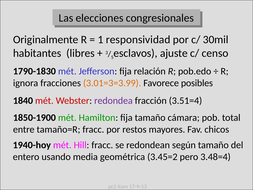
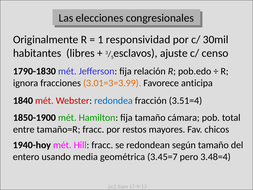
posibles: posibles -> anticipa (197, 83)
redondea colour: purple -> blue (113, 101)
3.45=2: 3.45=2 -> 3.45=7 (162, 157)
